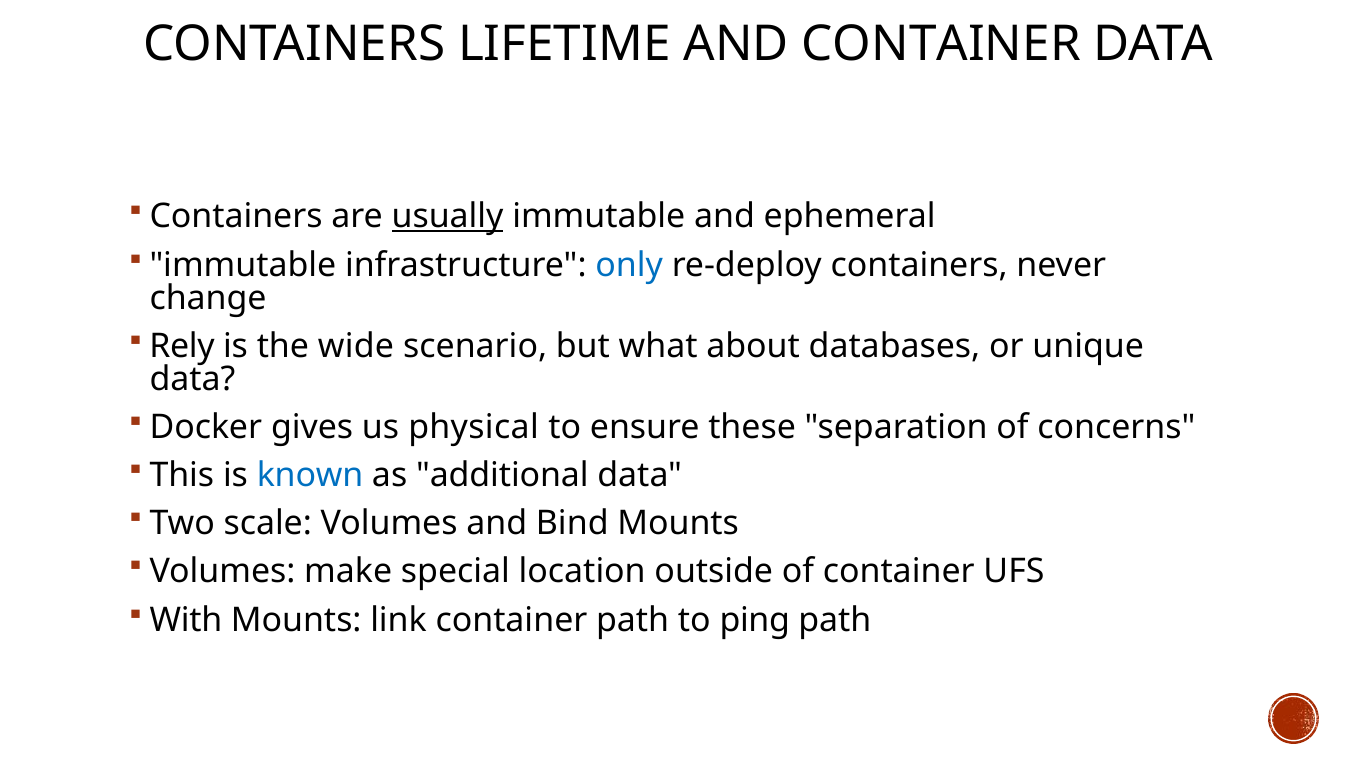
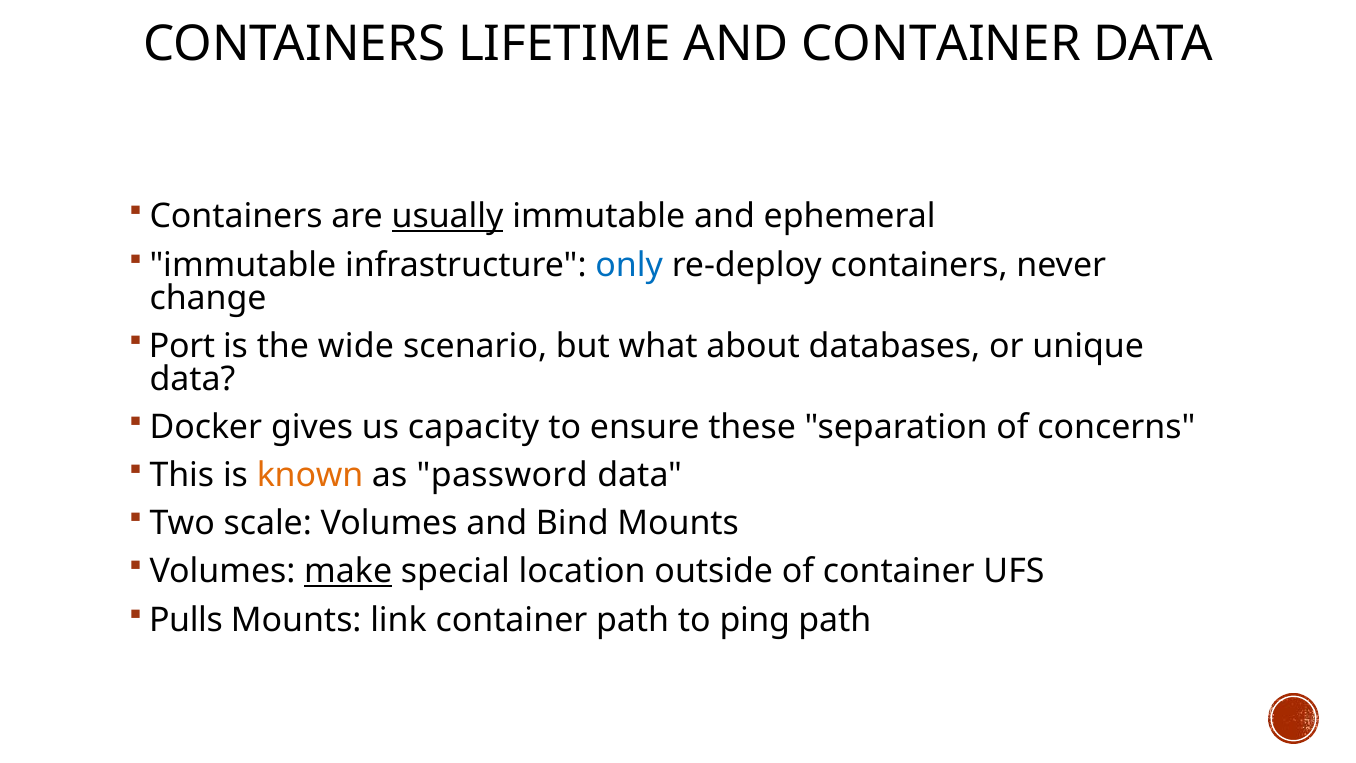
Rely: Rely -> Port (182, 346)
physical: physical -> capacity (474, 427)
known colour: blue -> orange (310, 475)
additional: additional -> password (502, 475)
make underline: none -> present (348, 572)
With: With -> Pulls (186, 620)
